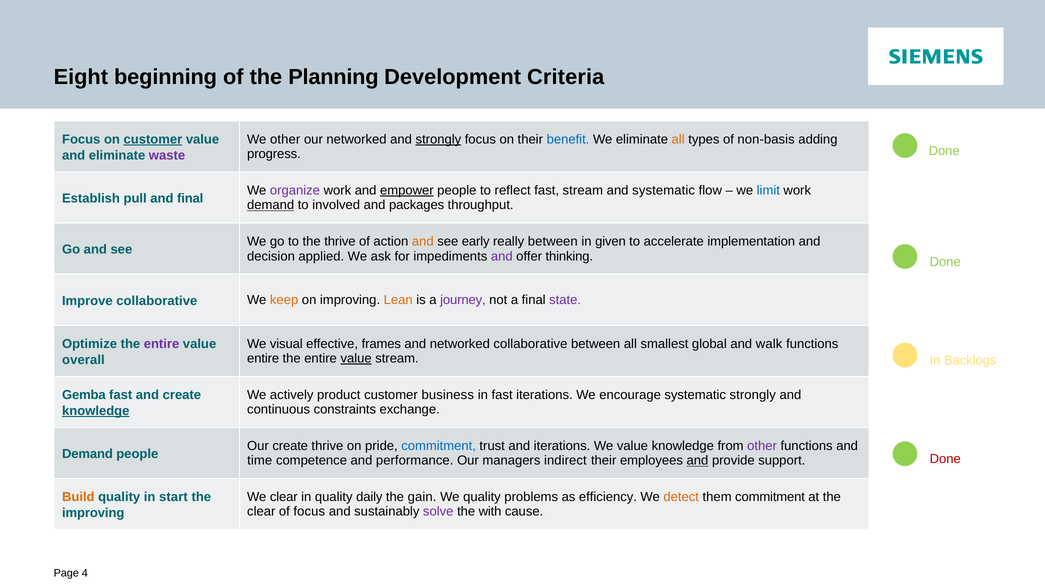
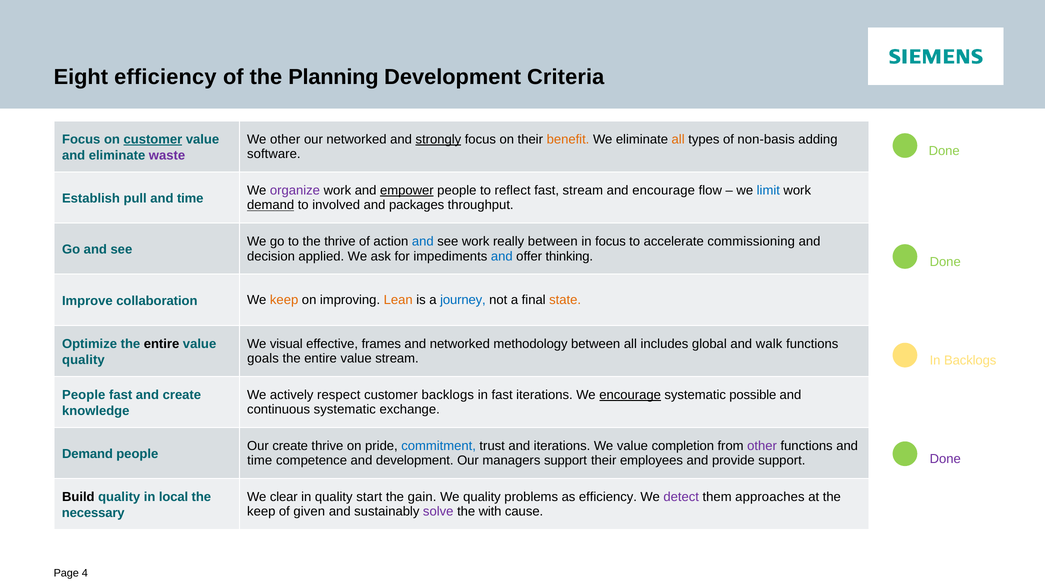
Eight beginning: beginning -> efficiency (165, 77)
benefit colour: blue -> orange (568, 140)
progress: progress -> software (274, 154)
and systematic: systematic -> encourage (664, 191)
pull and final: final -> time (190, 199)
and colour: orange -> blue (423, 242)
see early: early -> work (476, 242)
in given: given -> focus (610, 242)
implementation: implementation -> commissioning (751, 242)
and colour: purple -> blue (502, 256)
Improve collaborative: collaborative -> collaboration (157, 301)
journey colour: purple -> blue (463, 300)
state colour: purple -> orange (565, 300)
entire colour: purple -> black (162, 344)
networked collaborative: collaborative -> methodology (531, 344)
smallest: smallest -> includes (664, 344)
entire: entire -> goals (263, 359)
value underline: present -> none (356, 359)
overall: overall -> quality (83, 360)
Gemba: Gemba -> People (84, 395)
product: product -> respect (339, 395)
customer business: business -> backlogs (448, 395)
encourage underline: none -> present (630, 395)
systematic strongly: strongly -> possible (753, 395)
continuous constraints: constraints -> systematic (345, 410)
knowledge underline: present -> none (96, 411)
value knowledge: knowledge -> completion (683, 446)
Done colour: red -> purple (945, 459)
and performance: performance -> development (415, 461)
managers indirect: indirect -> support (565, 461)
and underline: present -> none (697, 461)
Build colour: orange -> black (78, 498)
start: start -> local (174, 498)
daily: daily -> start (369, 498)
detect colour: orange -> purple (681, 498)
them commitment: commitment -> approaches (770, 498)
clear: clear -> keep (261, 512)
of focus: focus -> given (309, 512)
improving: improving -> necessary (93, 514)
